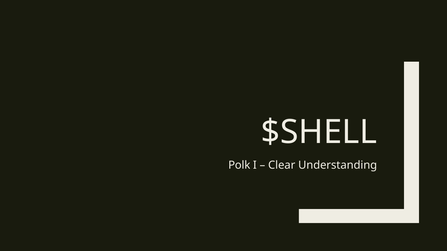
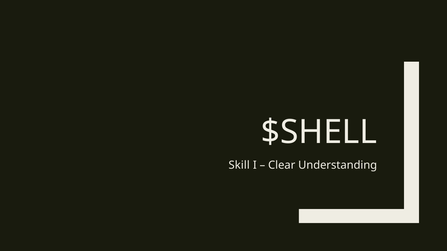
Polk: Polk -> Skill (239, 165)
